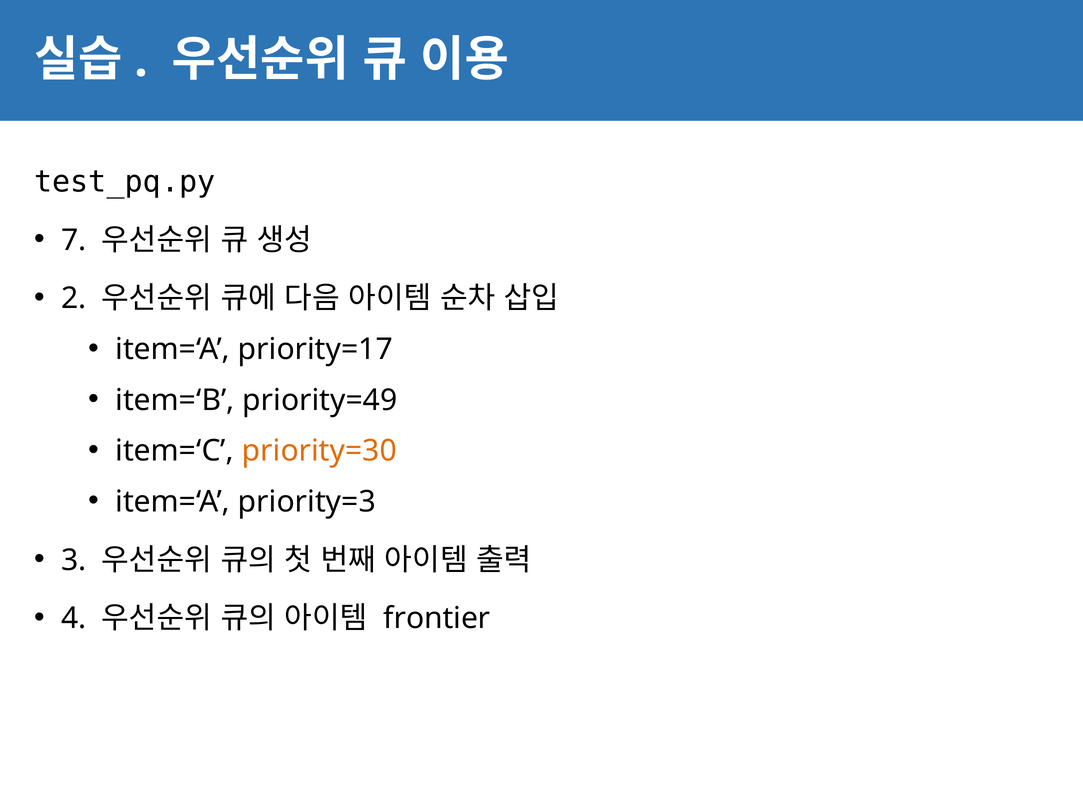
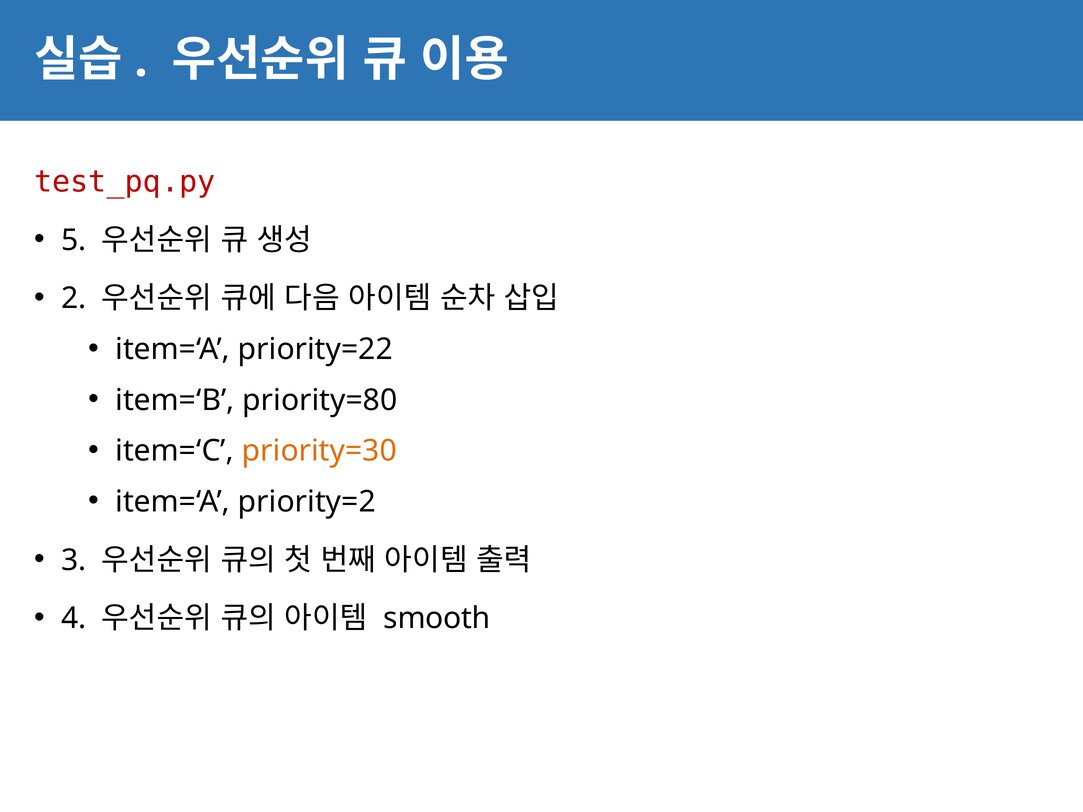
test_pq.py colour: black -> red (125, 182)
7: 7 -> 5 (74, 240)
priority=17: priority=17 -> priority=22 (315, 349)
priority=49: priority=49 -> priority=80 (320, 400)
priority=3: priority=3 -> priority=2 (307, 502)
frontier: frontier -> smooth (437, 619)
